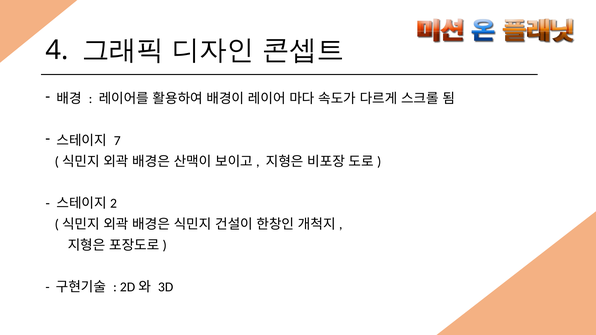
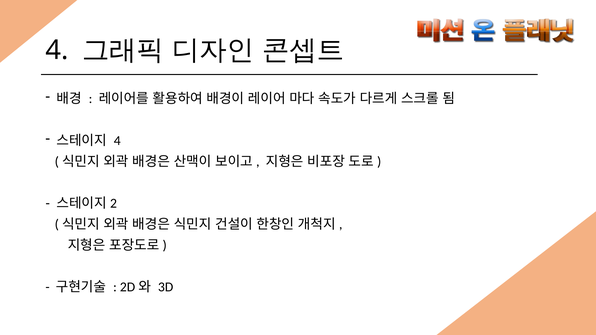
7: 7 -> 4 (117, 141)
